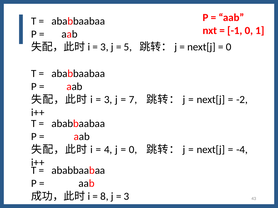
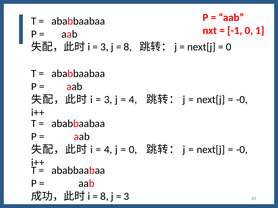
5: 5 -> 8 (128, 47)
7: 7 -> 4 (133, 100)
-2: -2 -> -0 (242, 100)
-4: -4 -> -0 (242, 150)
